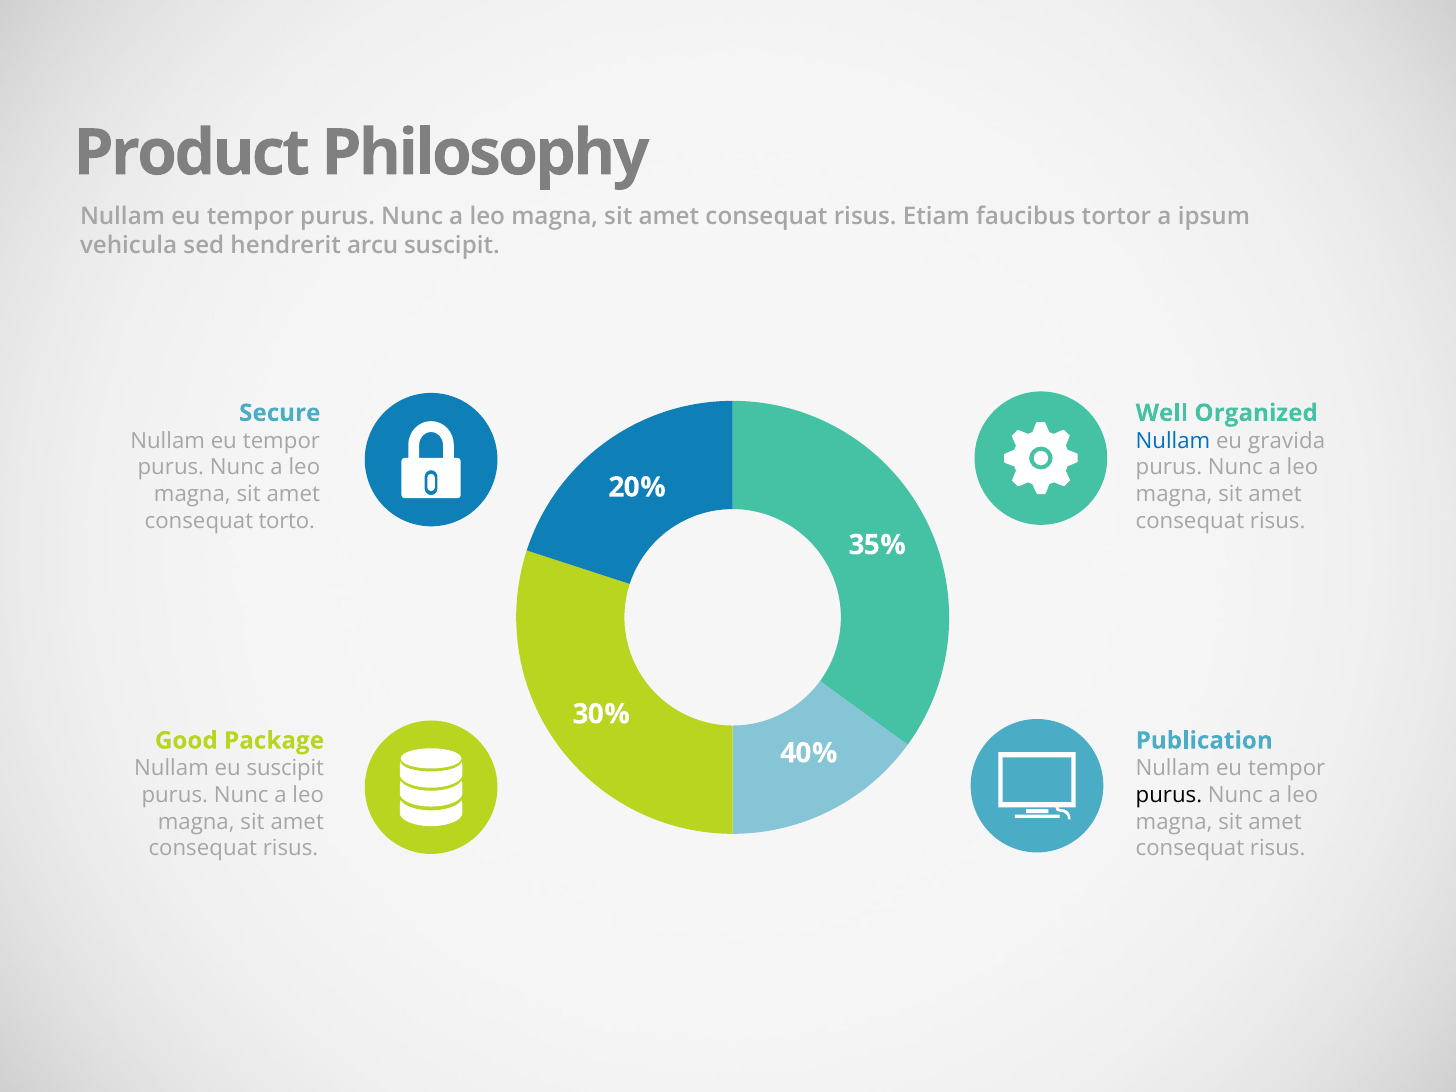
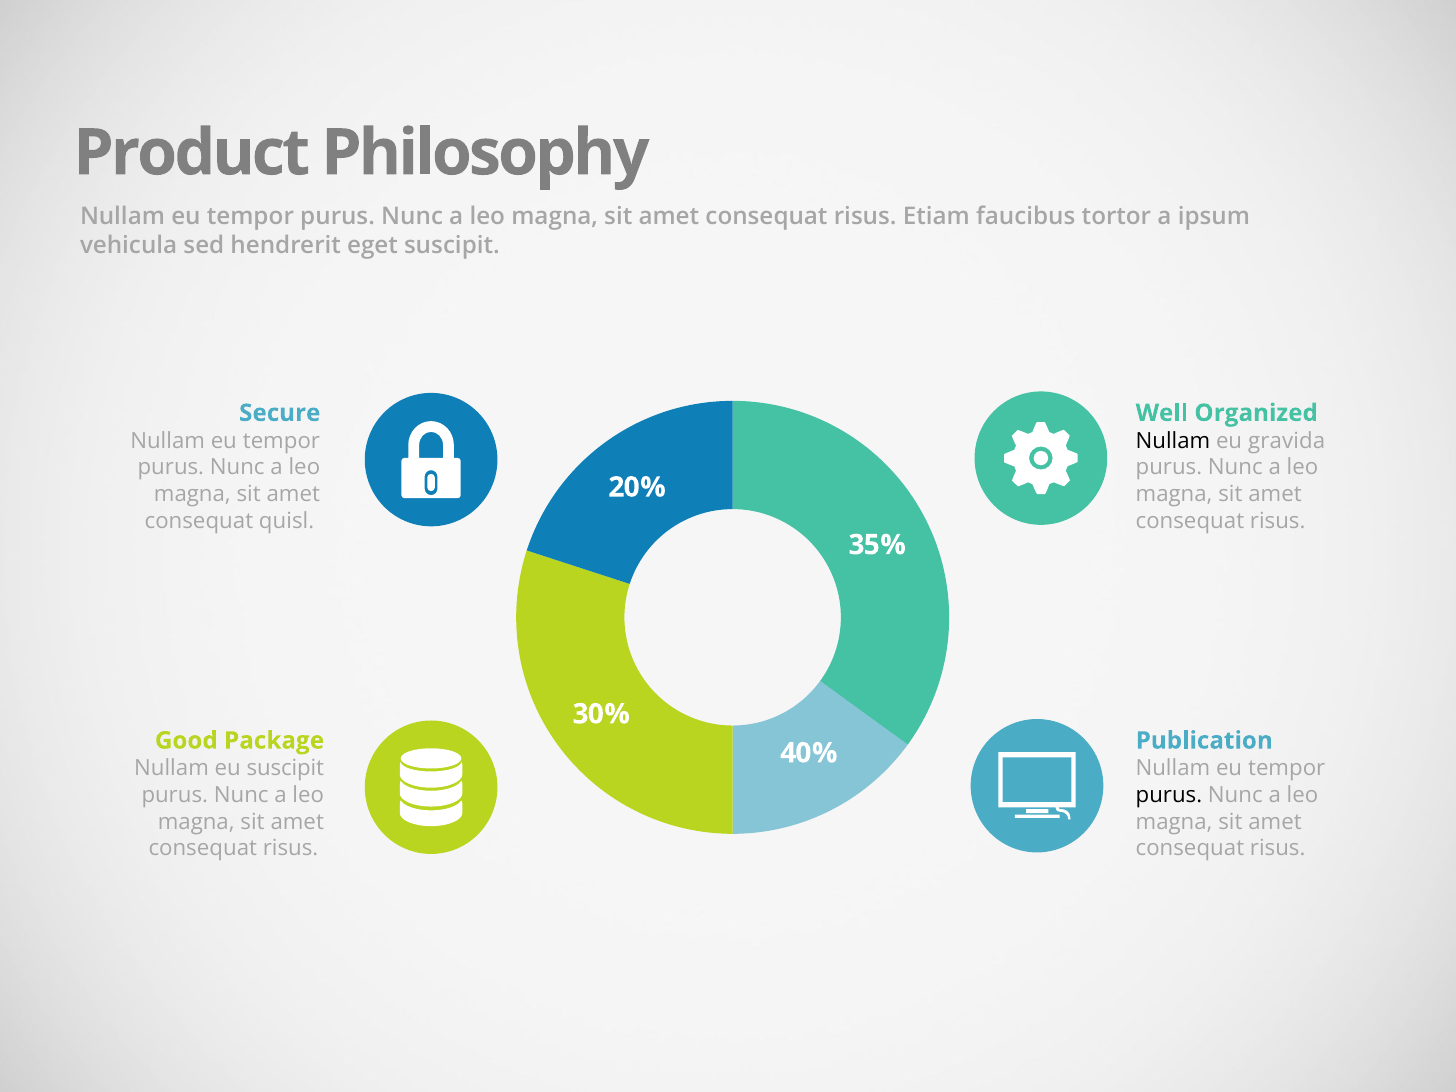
arcu: arcu -> eget (373, 245)
Nullam colour: blue -> black (1173, 441)
torto: torto -> quisl (287, 521)
